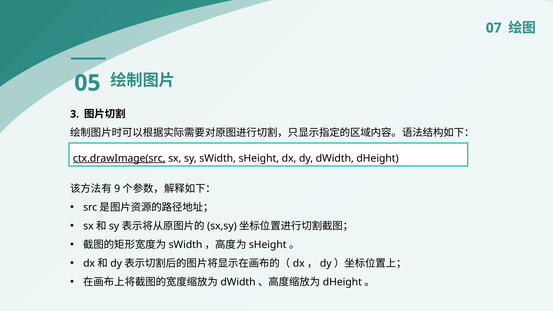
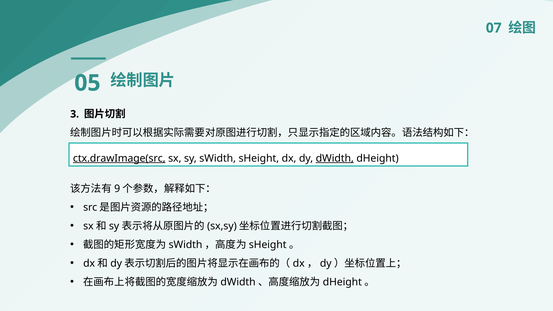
dWidth underline: none -> present (335, 158)
